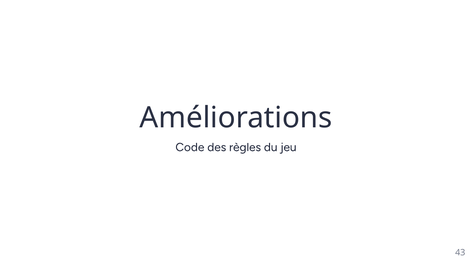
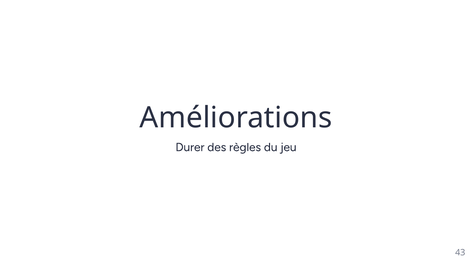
Code: Code -> Durer (190, 148)
